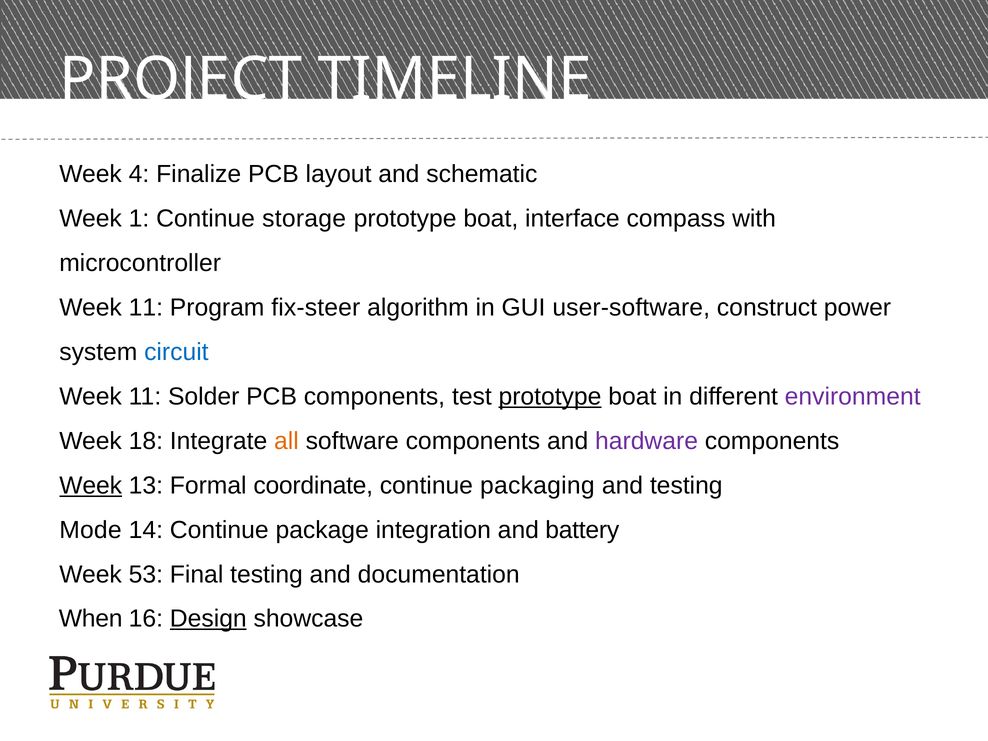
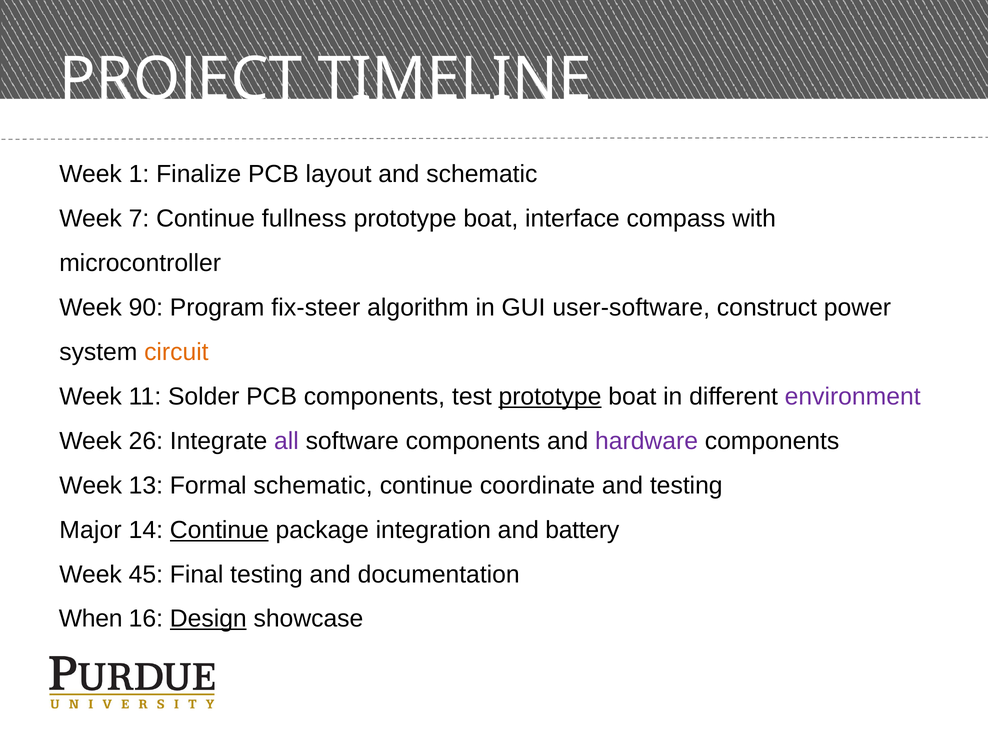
4: 4 -> 1 (139, 174)
1: 1 -> 7 (139, 219)
storage: storage -> fullness (304, 219)
11: 11 -> 90 (146, 308)
circuit colour: blue -> orange (176, 352)
18: 18 -> 26 (146, 441)
all colour: orange -> purple (286, 441)
Week underline: present -> none (91, 485)
Formal coordinate: coordinate -> schematic (313, 485)
packaging: packaging -> coordinate (537, 485)
Mode: Mode -> Major (90, 530)
Continue underline: none -> present (219, 530)
53: 53 -> 45 (146, 574)
